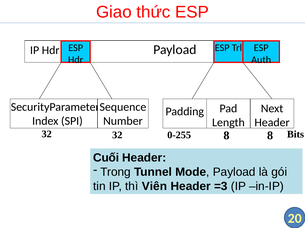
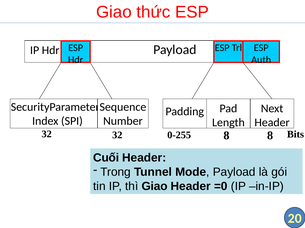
thì Viên: Viên -> Giao (155, 187)
=3: =3 -> =0 (221, 187)
